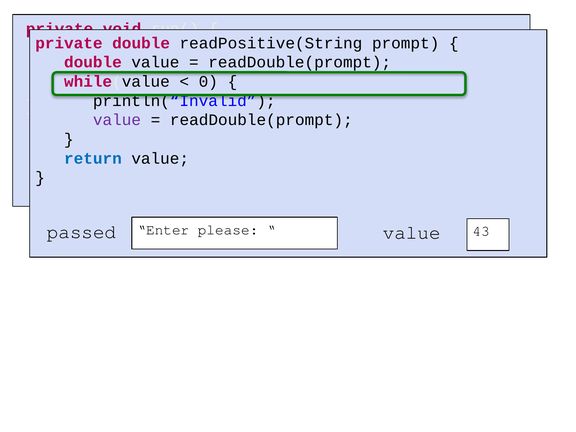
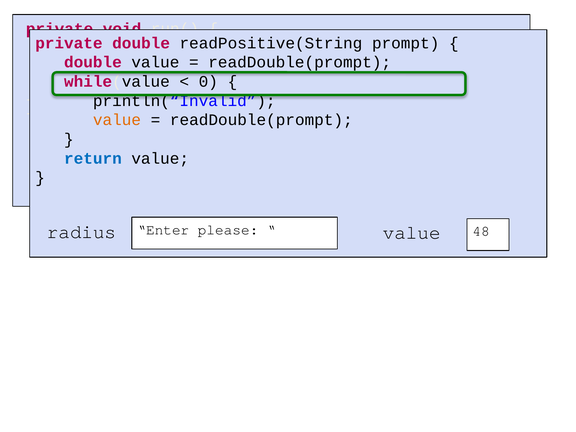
value colour: purple -> orange (117, 120)
passed: passed -> radius (82, 232)
43: 43 -> 48 (481, 231)
